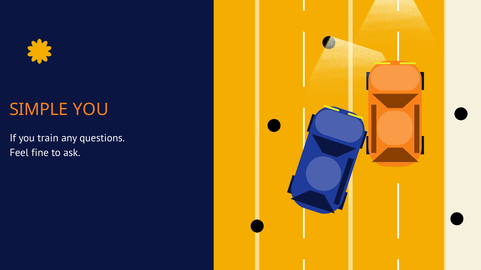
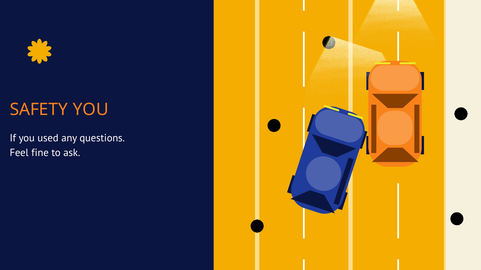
SIMPLE: SIMPLE -> SAFETY (39, 110)
train: train -> used (48, 138)
